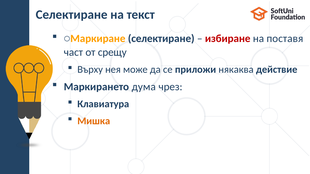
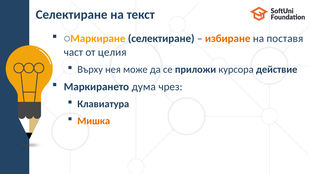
избиране colour: red -> orange (228, 39)
срещу: срещу -> целия (112, 52)
някаква: някаква -> курсора (236, 70)
